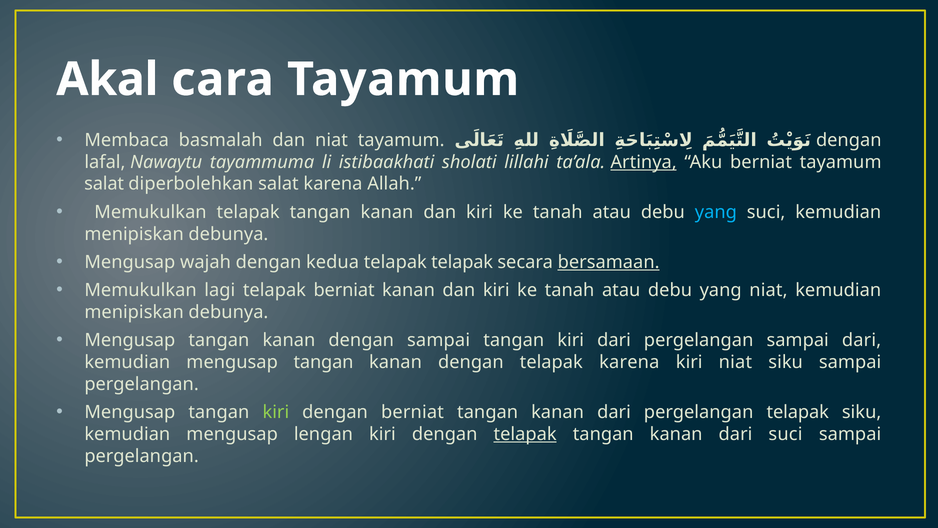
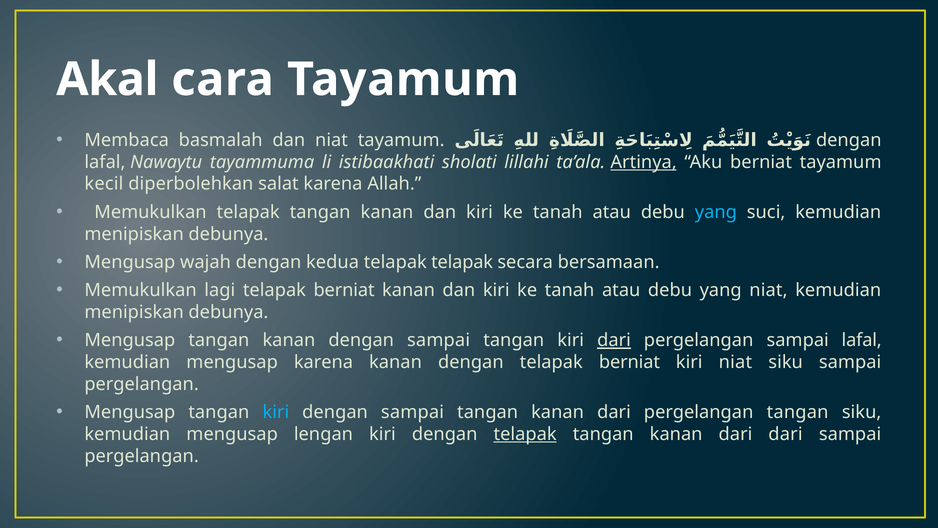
salat: salat -> kecil (104, 184)
bersamaan underline: present -> none (609, 262)
dari underline: none -> present (614, 340)
sampai dari: dari -> lafal (862, 340)
kemudian mengusap tangan: tangan -> karena (323, 362)
dengan telapak karena: karena -> berniat (629, 362)
kiri colour: light green -> light blue (276, 412)
berniat: berniat -> sampai (412, 412)
pergelangan telapak: telapak -> tangan (798, 412)
dari suci: suci -> dari (785, 434)
